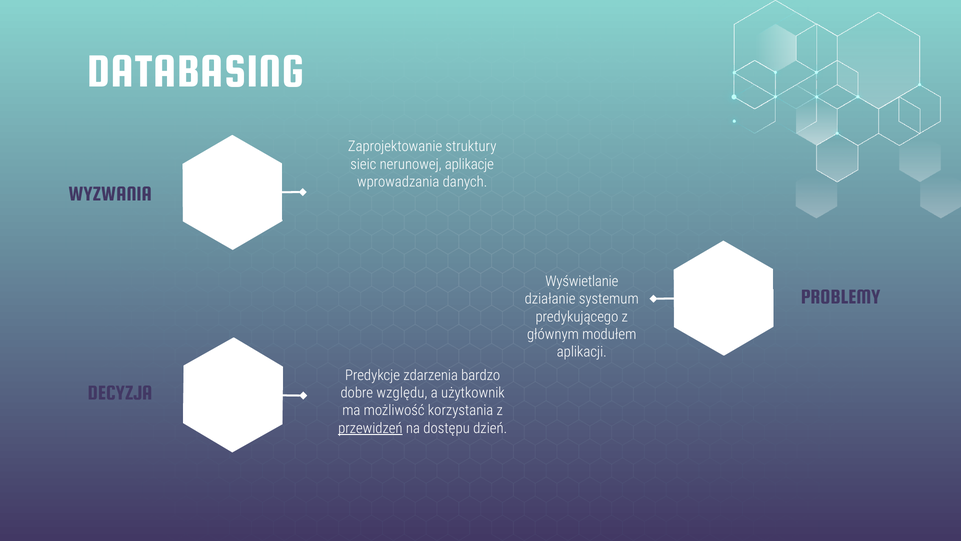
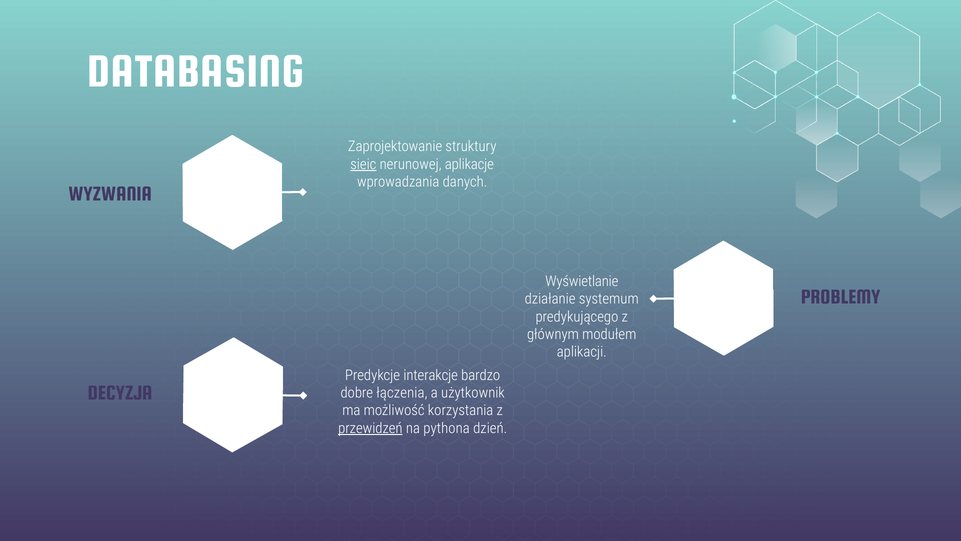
sieic underline: none -> present (363, 164)
zdarzenia: zdarzenia -> interakcje (431, 375)
względu: względu -> łączenia (402, 393)
dostępu: dostępu -> pythona (447, 428)
